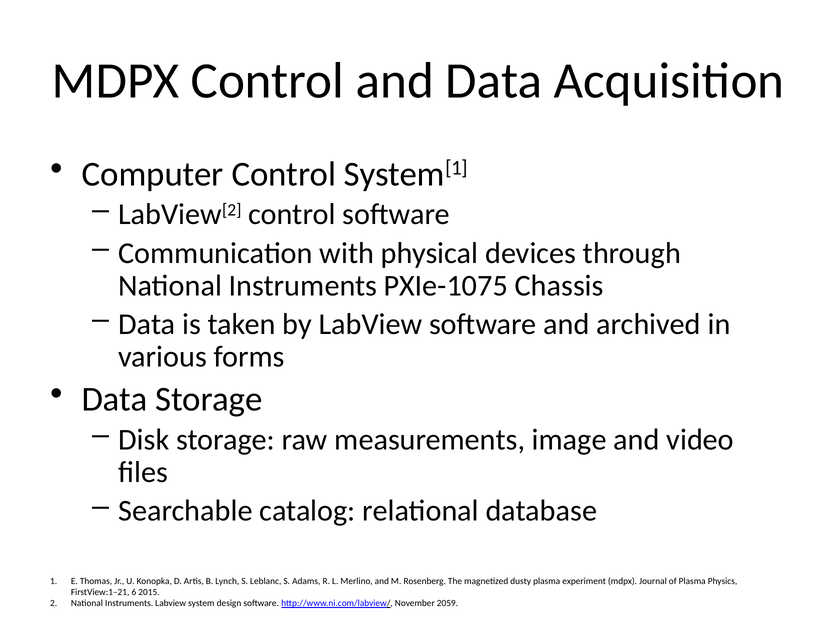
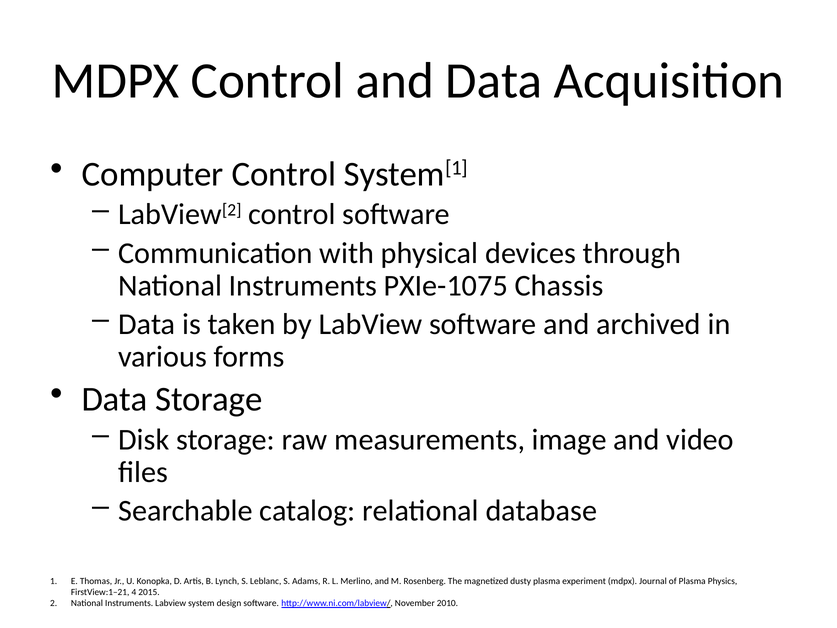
6: 6 -> 4 (134, 592)
2059: 2059 -> 2010 (447, 603)
